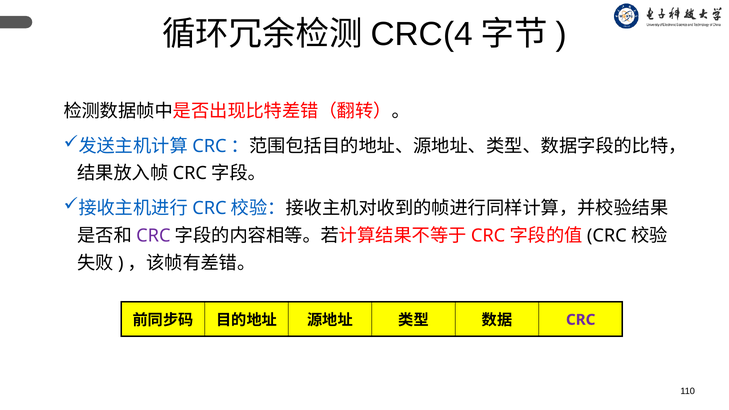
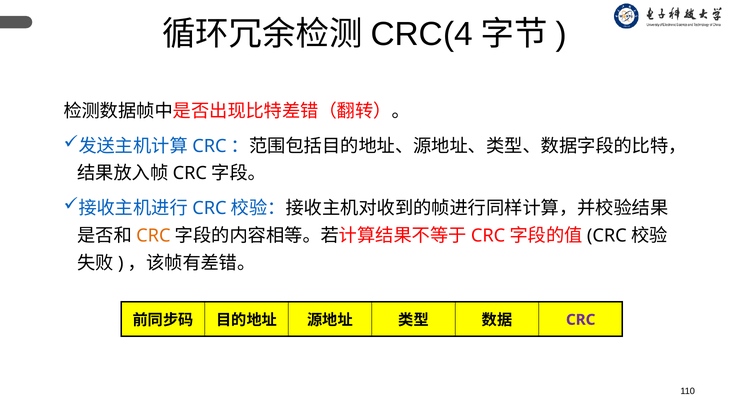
CRC colour: purple -> orange (153, 236)
